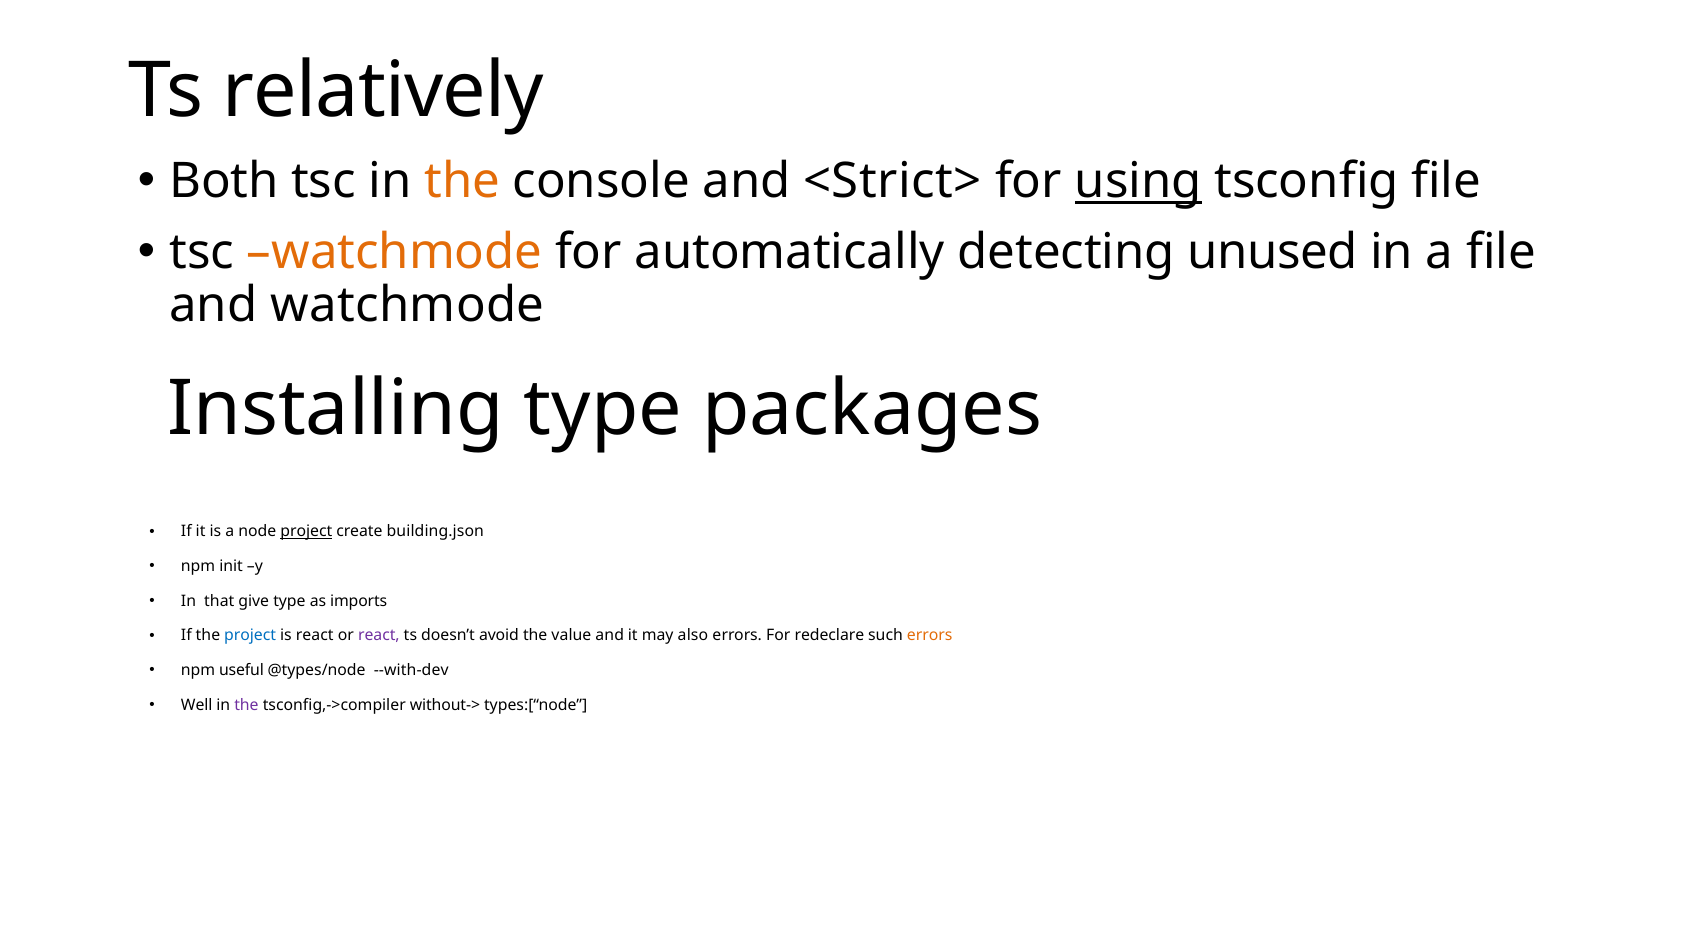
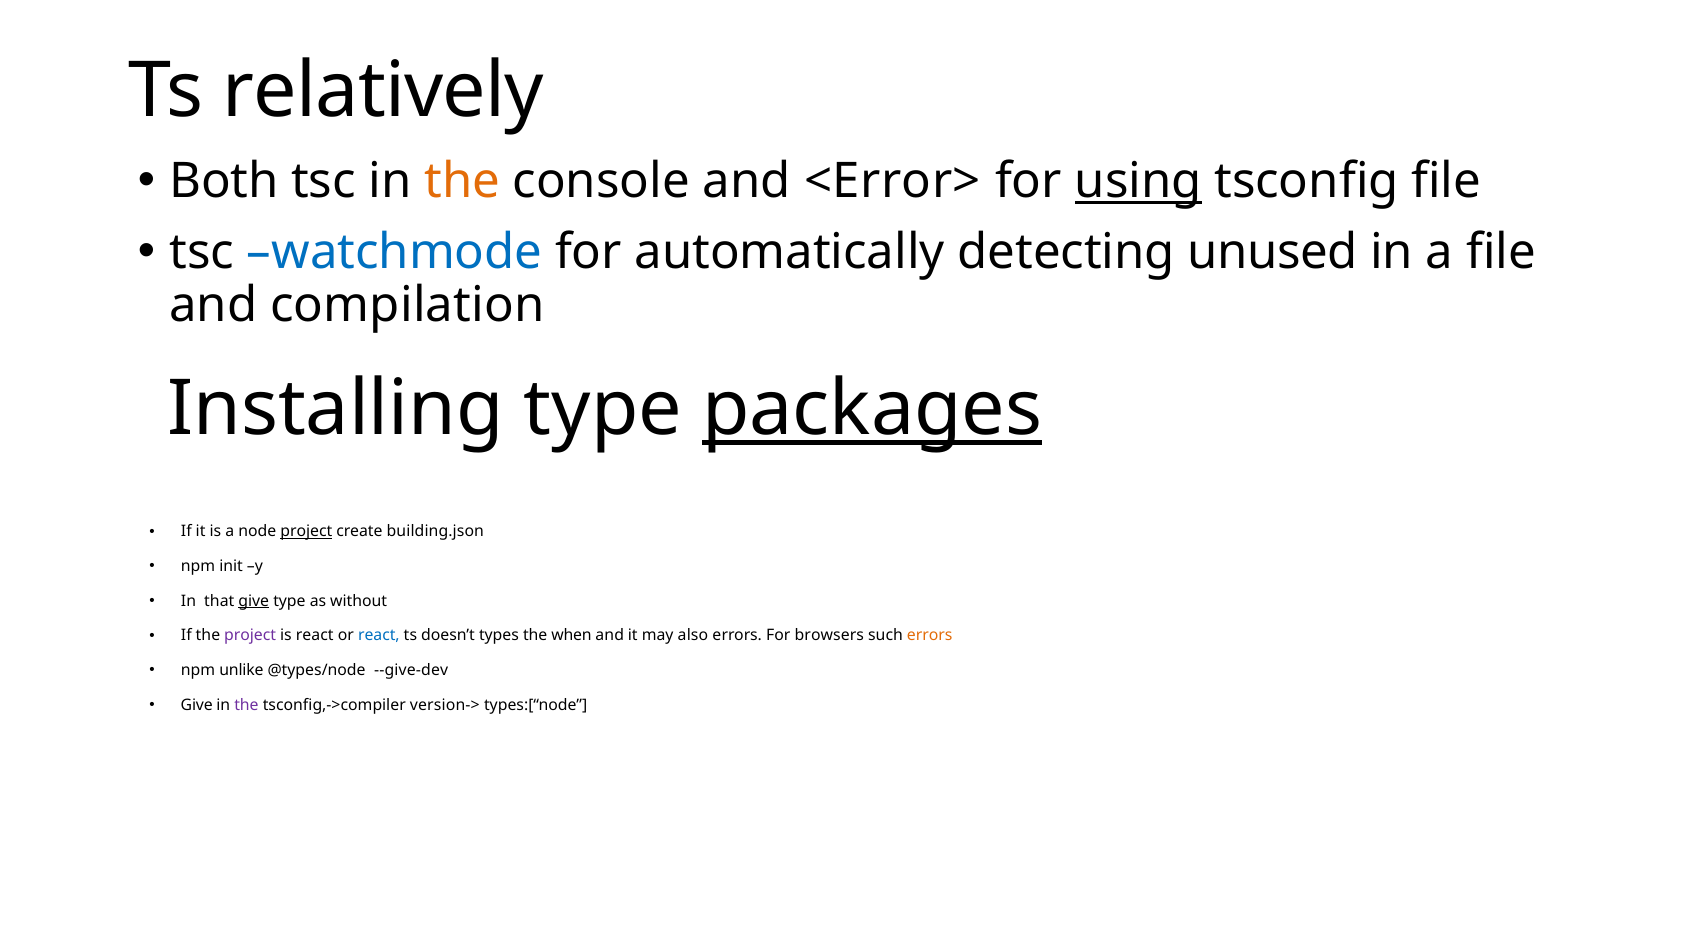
<Strict>: <Strict> -> <Error> (893, 181)
watchmode colour: orange -> blue (395, 252)
and watchmode: watchmode -> compilation (407, 305)
packages underline: none -> present (872, 409)
give underline: none -> present (254, 601)
imports: imports -> without (359, 601)
project colour: blue -> purple (250, 635)
react colour: purple -> blue (379, 635)
avoid: avoid -> types (499, 635)
value: value -> when (572, 635)
redeclare: redeclare -> browsers (829, 635)
useful: useful -> unlike (241, 670)
--with-dev: --with-dev -> --give-dev (411, 670)
Well: Well -> Give (197, 704)
without->: without-> -> version-> (445, 704)
